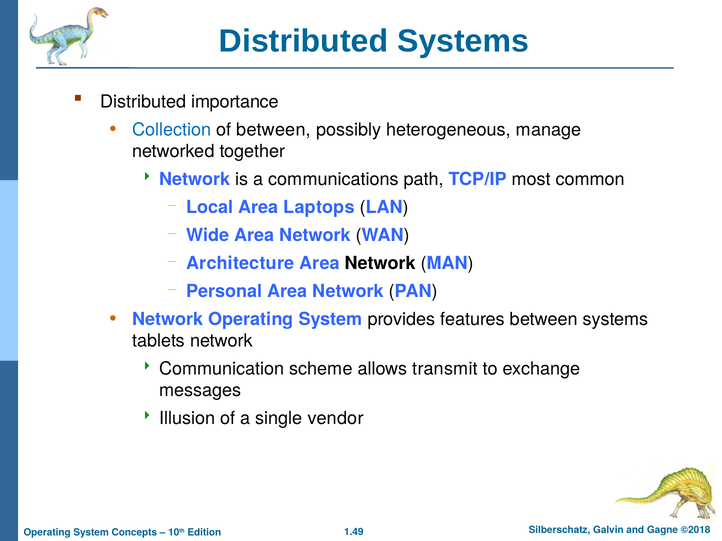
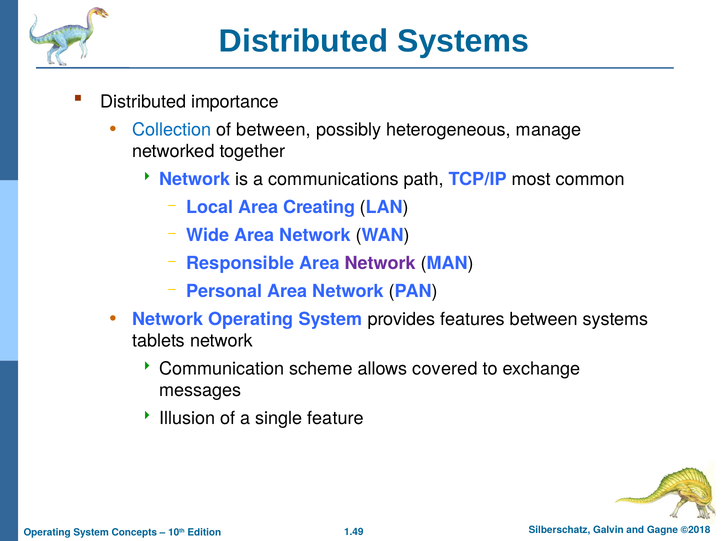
Laptops: Laptops -> Creating (319, 208)
Architecture: Architecture -> Responsible (240, 263)
Network colour: black -> purple (380, 263)
transmit: transmit -> covered (445, 369)
vendor: vendor -> feature (336, 419)
